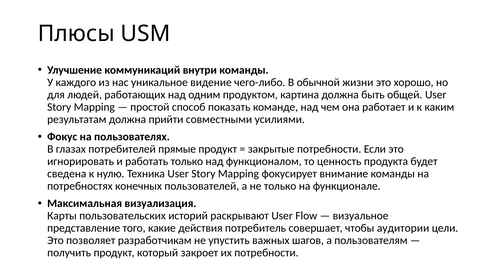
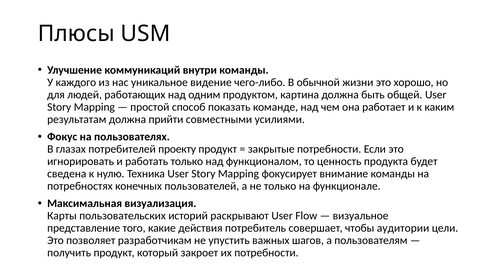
прямые: прямые -> проекту (177, 149)
